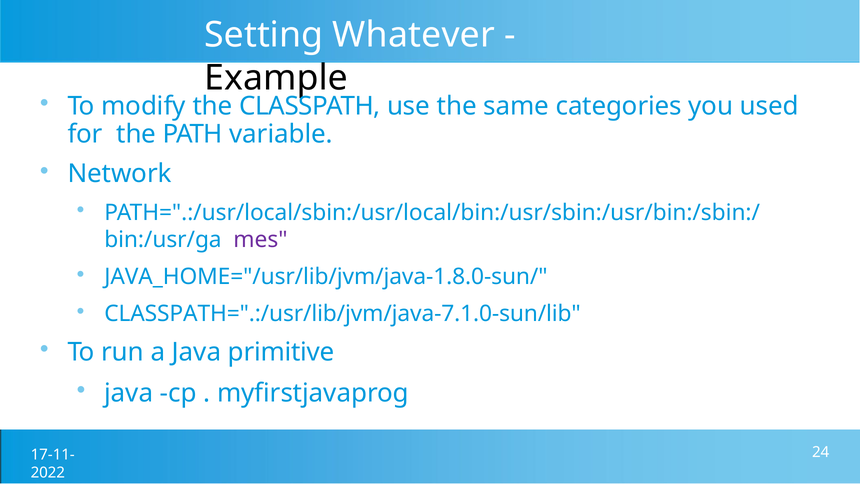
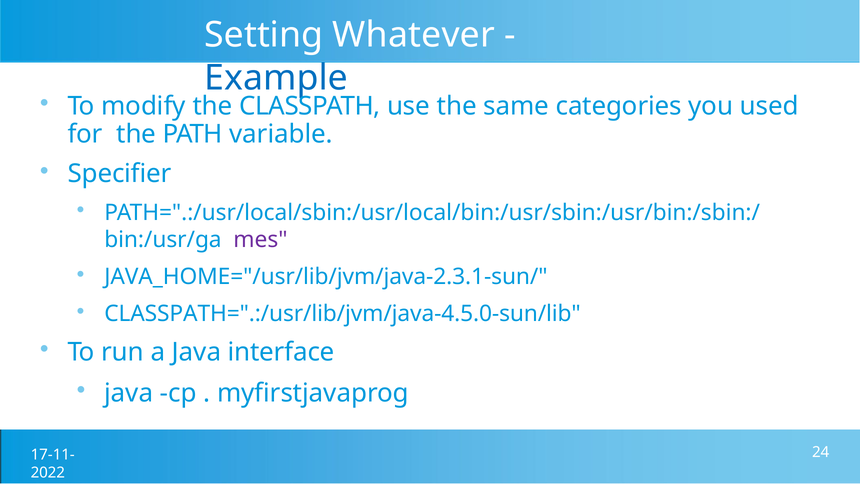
Example colour: black -> blue (276, 78)
Network: Network -> Specifier (120, 174)
JAVA_HOME="/usr/lib/jvm/java-1.8.0-sun/: JAVA_HOME="/usr/lib/jvm/java-1.8.0-sun/ -> JAVA_HOME="/usr/lib/jvm/java-2.3.1-sun/ (326, 277)
CLASSPATH=".:/usr/lib/jvm/java-7.1.0-sun/lib: CLASSPATH=".:/usr/lib/jvm/java-7.1.0-sun/lib -> CLASSPATH=".:/usr/lib/jvm/java-4.5.0-sun/lib (343, 314)
primitive: primitive -> interface (281, 352)
